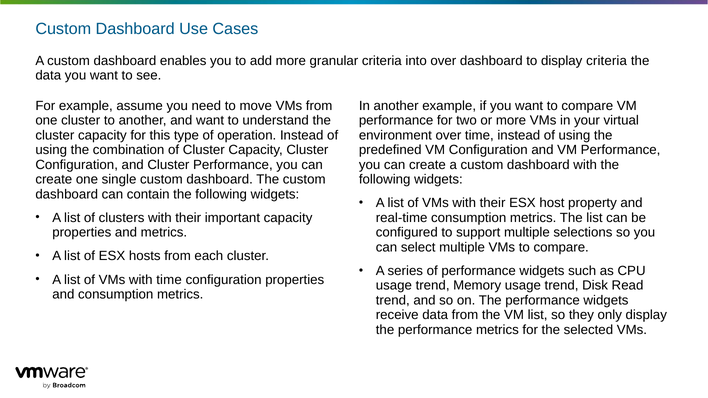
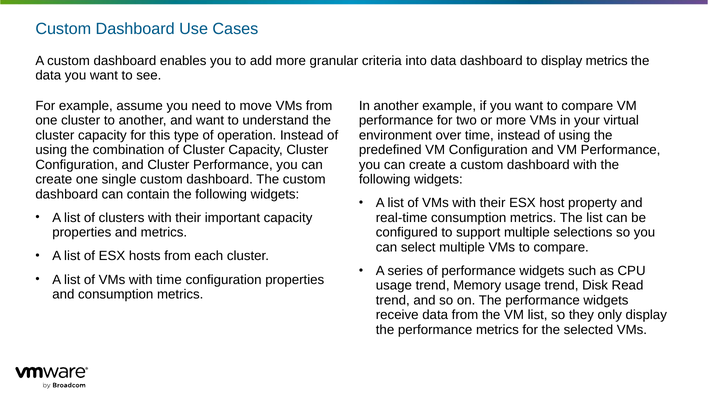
into over: over -> data (443, 61)
display criteria: criteria -> metrics (607, 61)
